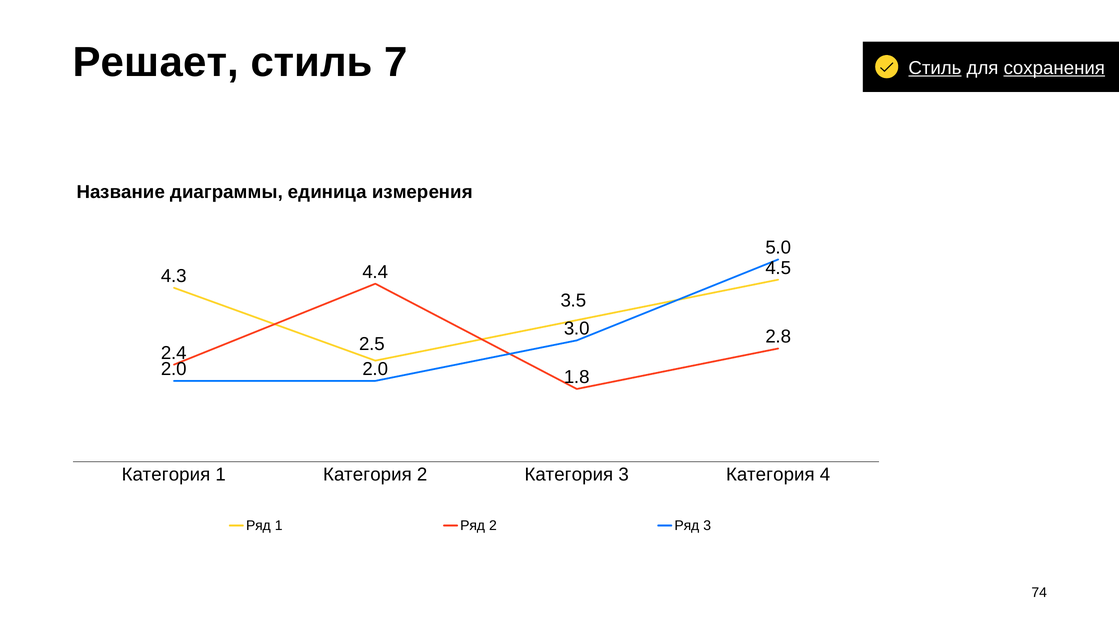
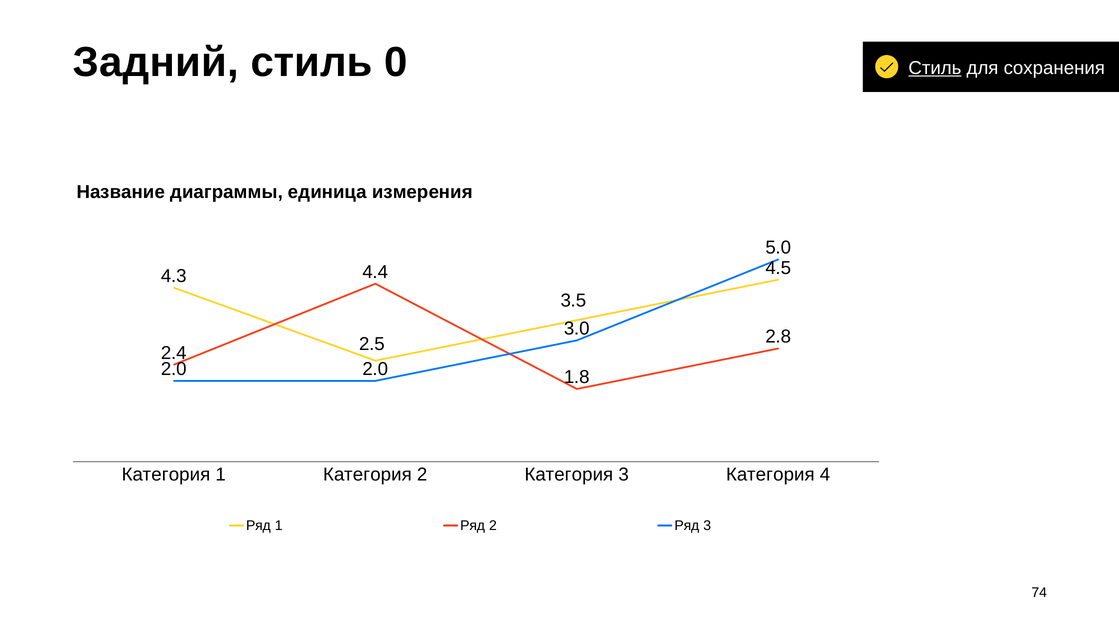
Решает: Решает -> Задний (156, 62)
7: 7 -> 0 (396, 62)
сохранения underline: present -> none (1054, 68)
